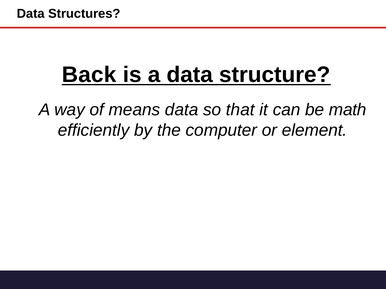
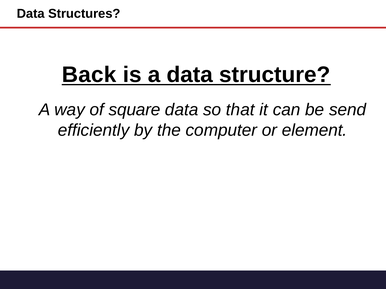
means: means -> square (135, 110)
math: math -> send (348, 110)
